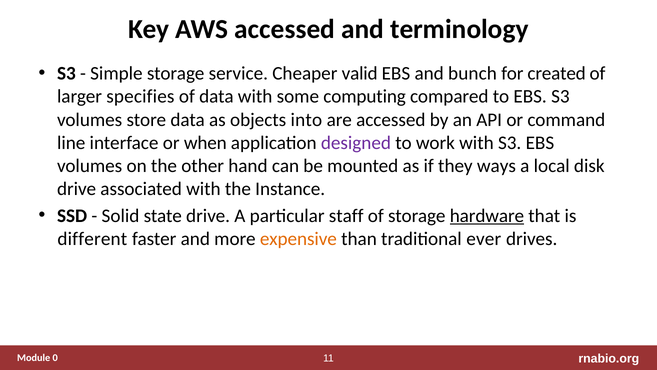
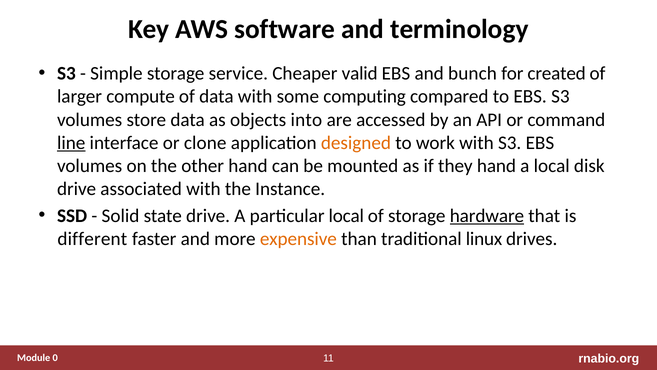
AWS accessed: accessed -> software (285, 29)
specifies: specifies -> compute (141, 97)
line underline: none -> present (71, 143)
when: when -> clone (205, 143)
designed colour: purple -> orange (356, 143)
they ways: ways -> hand (496, 166)
particular staff: staff -> local (346, 215)
ever: ever -> linux (484, 238)
